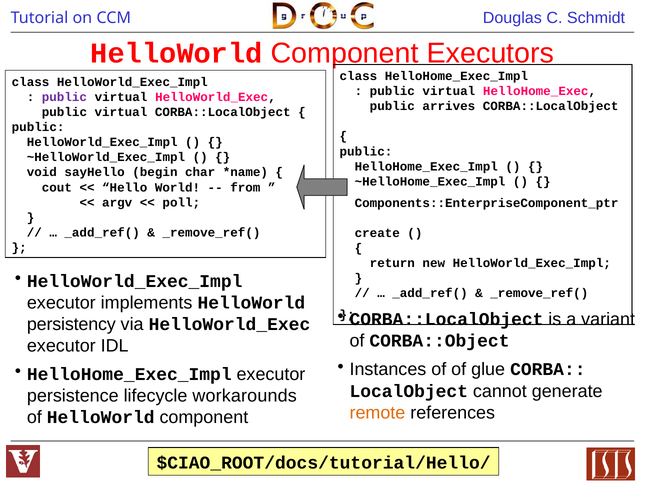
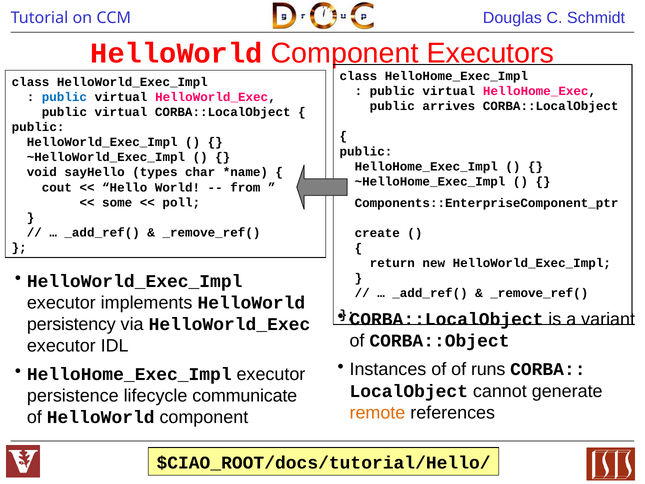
public colour: purple -> blue (64, 97)
begin: begin -> types (155, 172)
argv: argv -> some (117, 202)
glue: glue -> runs (488, 369)
workarounds: workarounds -> communicate (245, 396)
